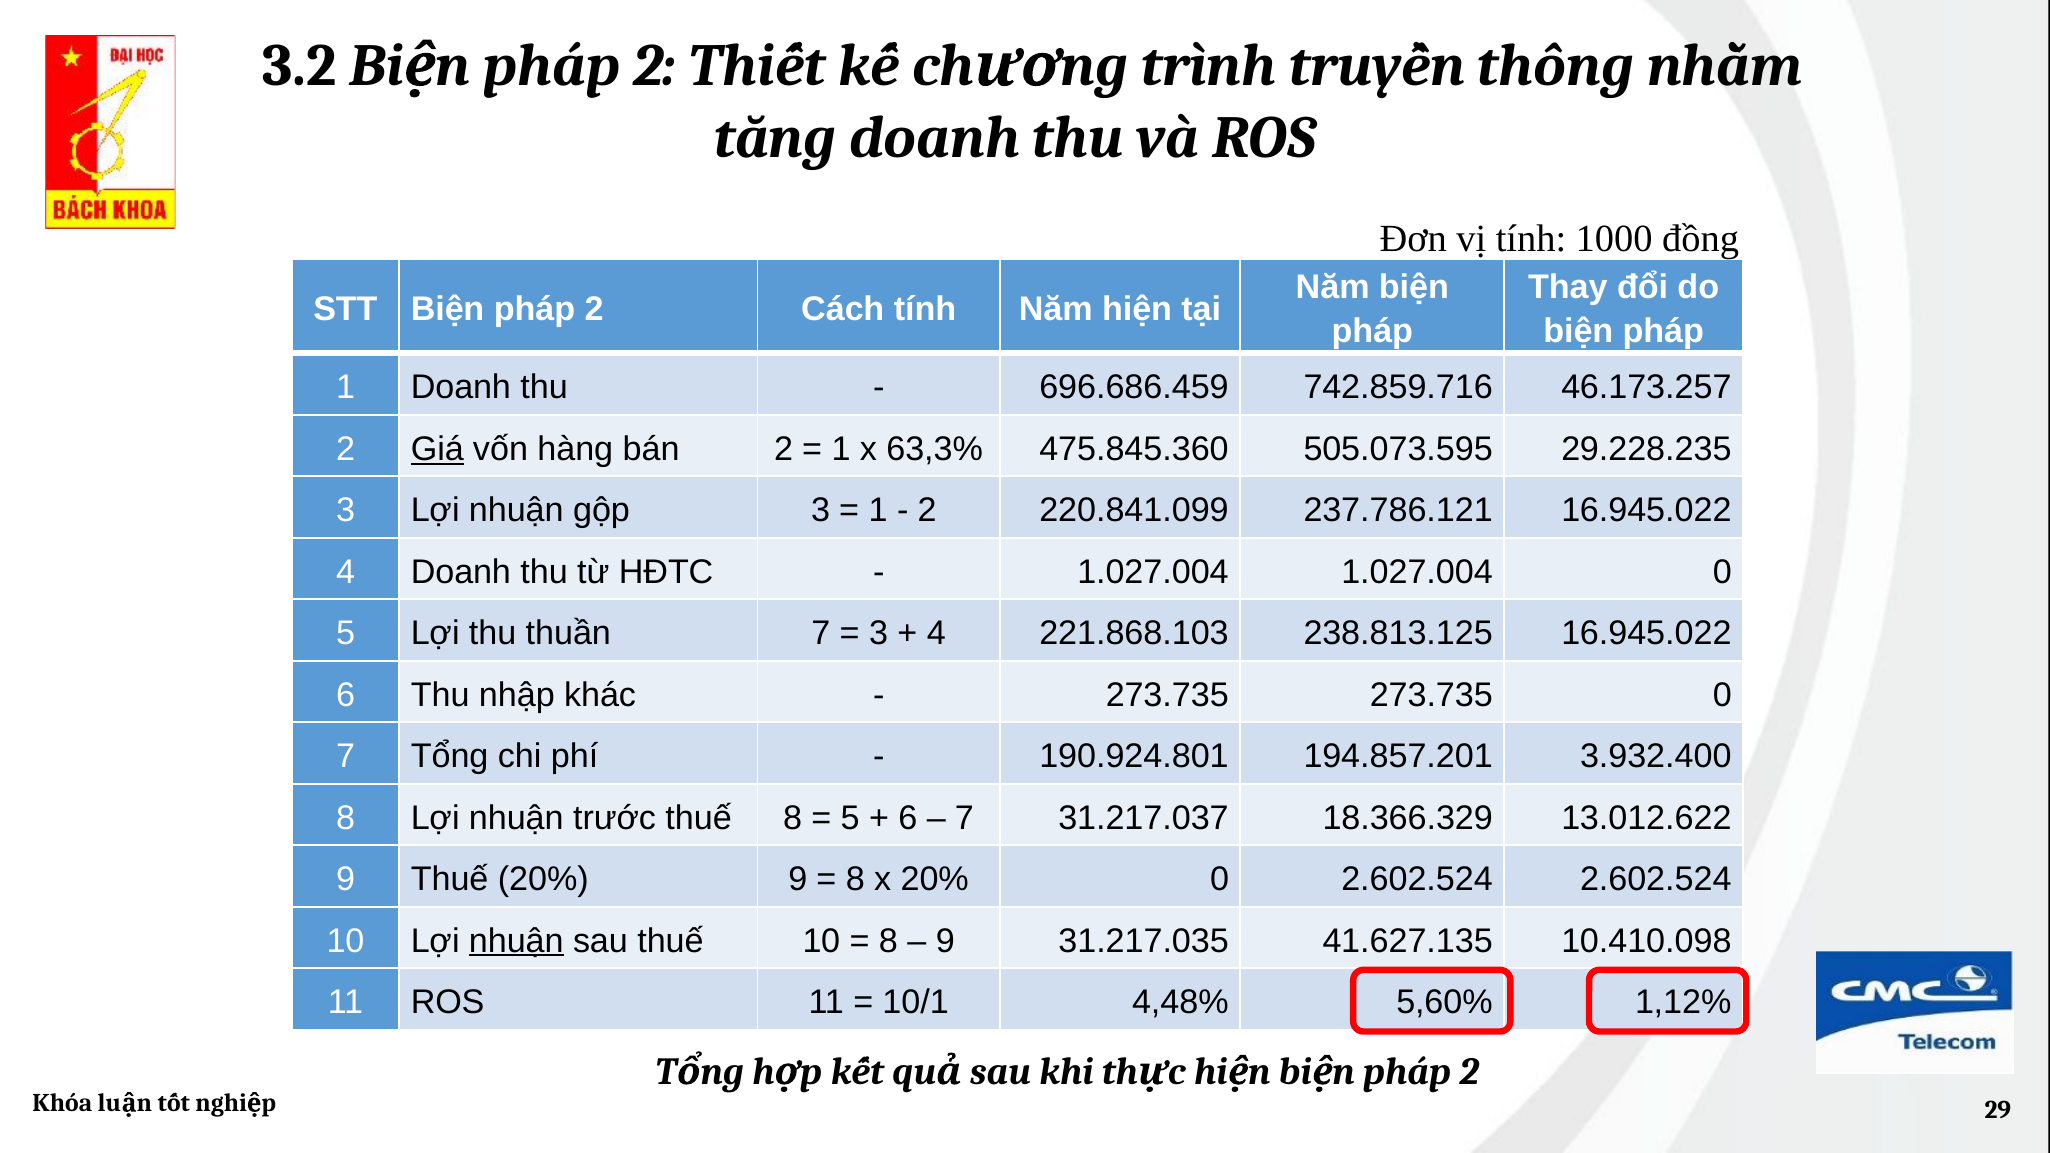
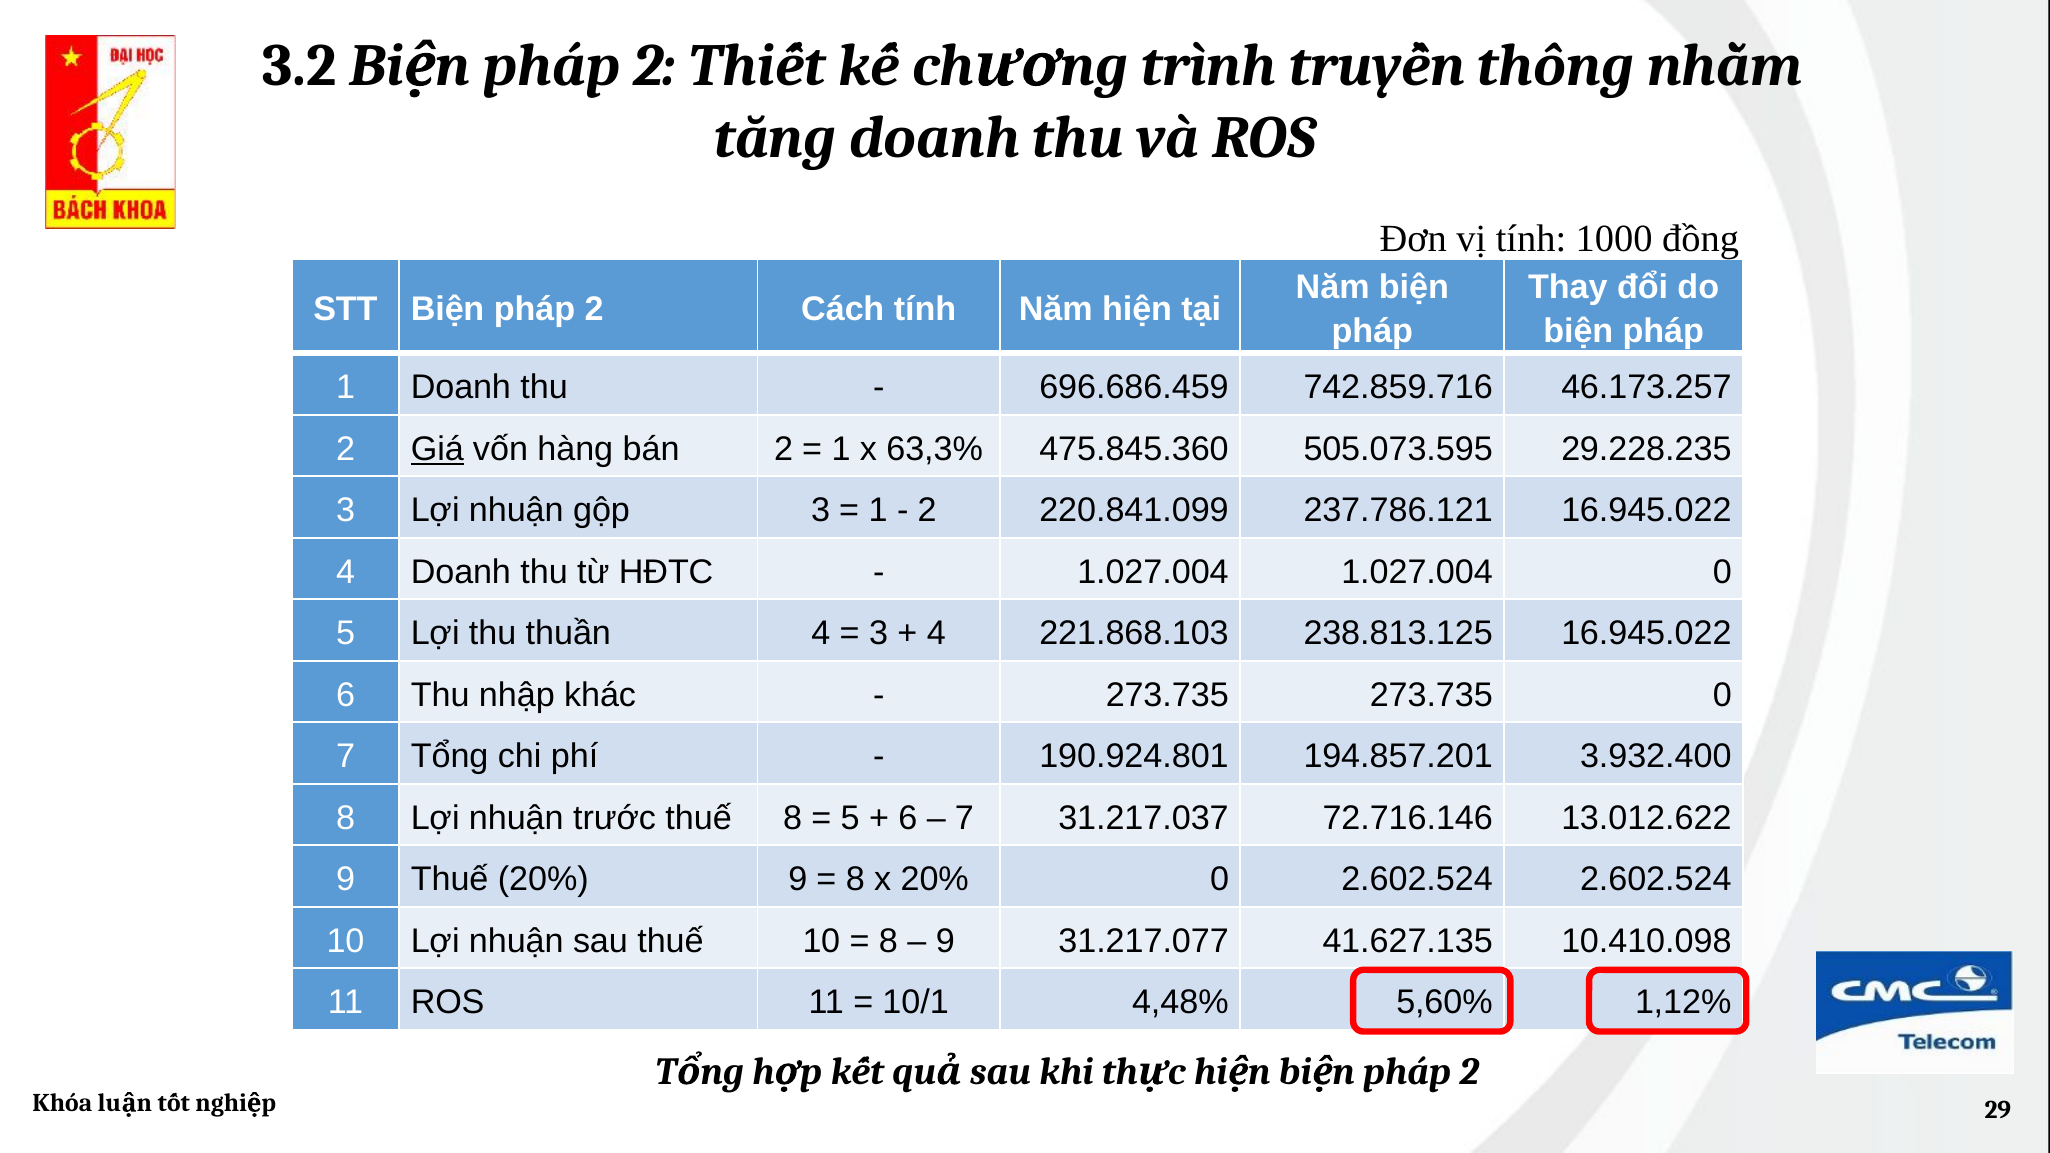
thuần 7: 7 -> 4 (821, 633)
18.366.329: 18.366.329 -> 72.716.146 (1408, 818)
nhuận underline: present -> none (516, 941)
31.217.035: 31.217.035 -> 31.217.077 (1144, 941)
